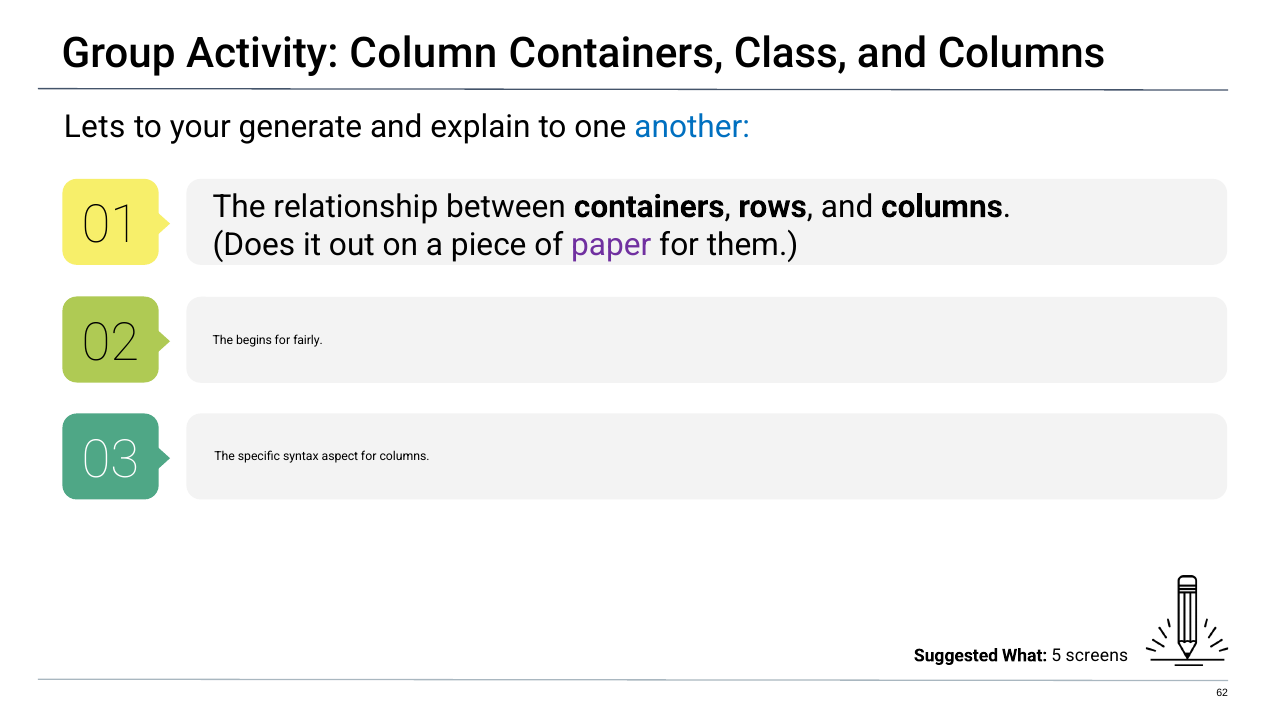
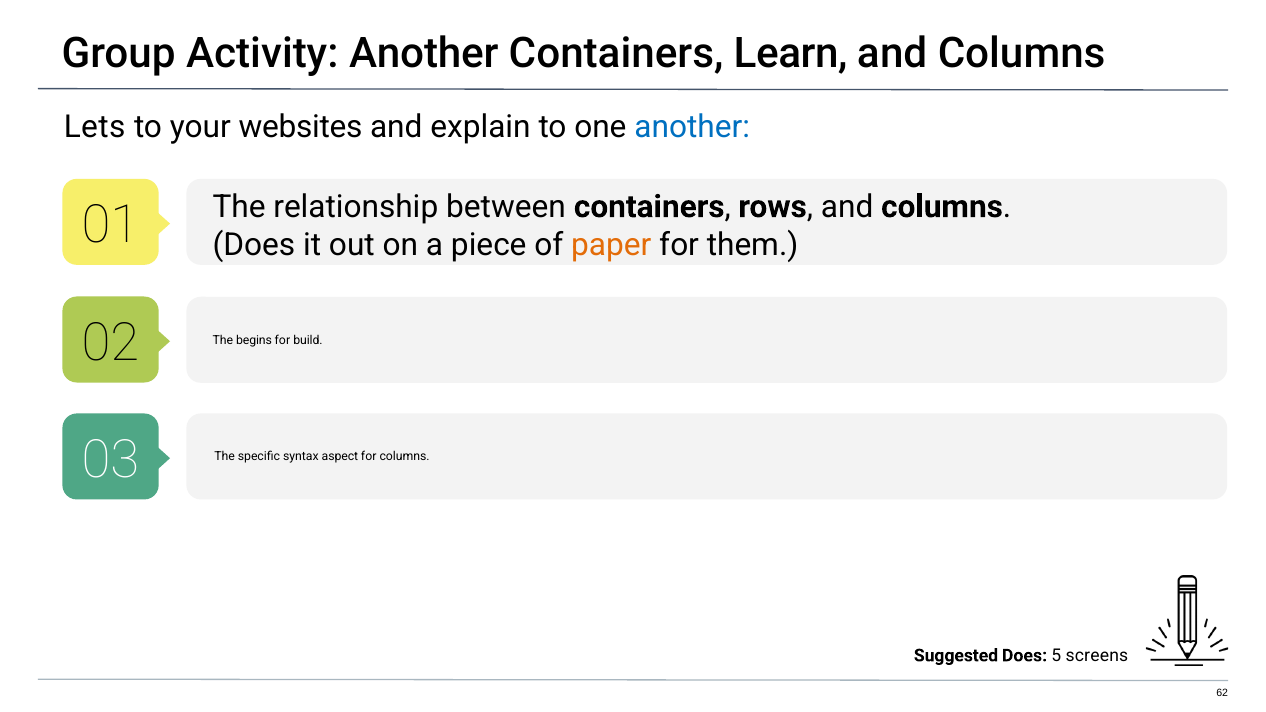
Activity Column: Column -> Another (424, 54)
Class: Class -> Learn (791, 54)
generate: generate -> websites (301, 127)
paper colour: purple -> orange (611, 245)
fairly: fairly -> build (308, 340)
Suggested What: What -> Does (1025, 656)
